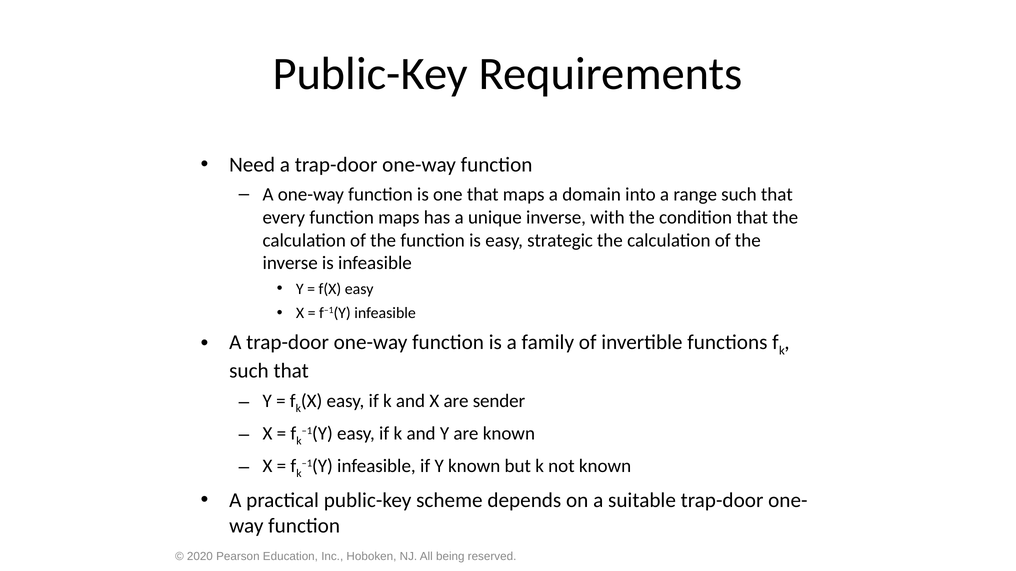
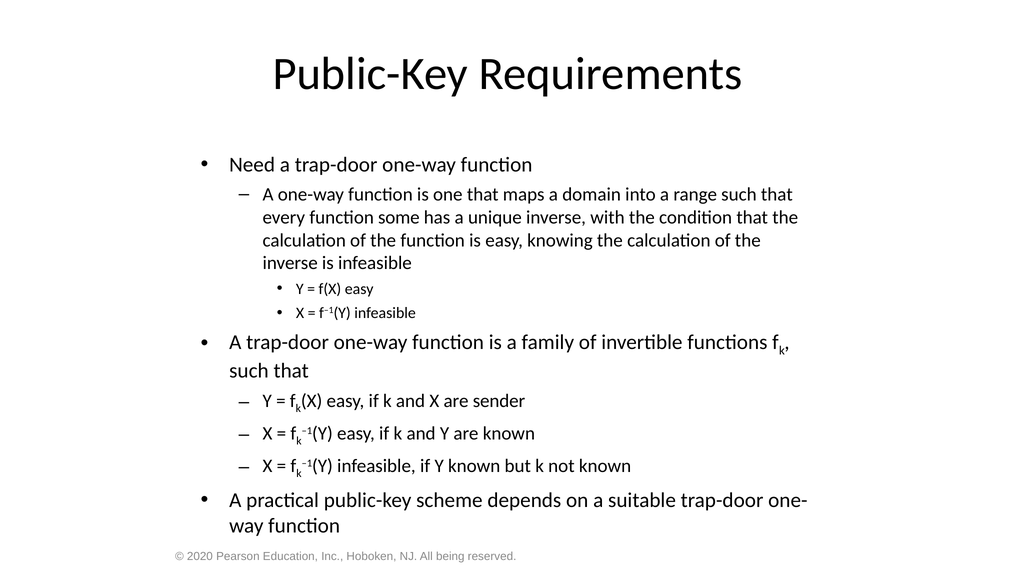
function maps: maps -> some (399, 218)
strategic: strategic -> knowing (560, 240)
